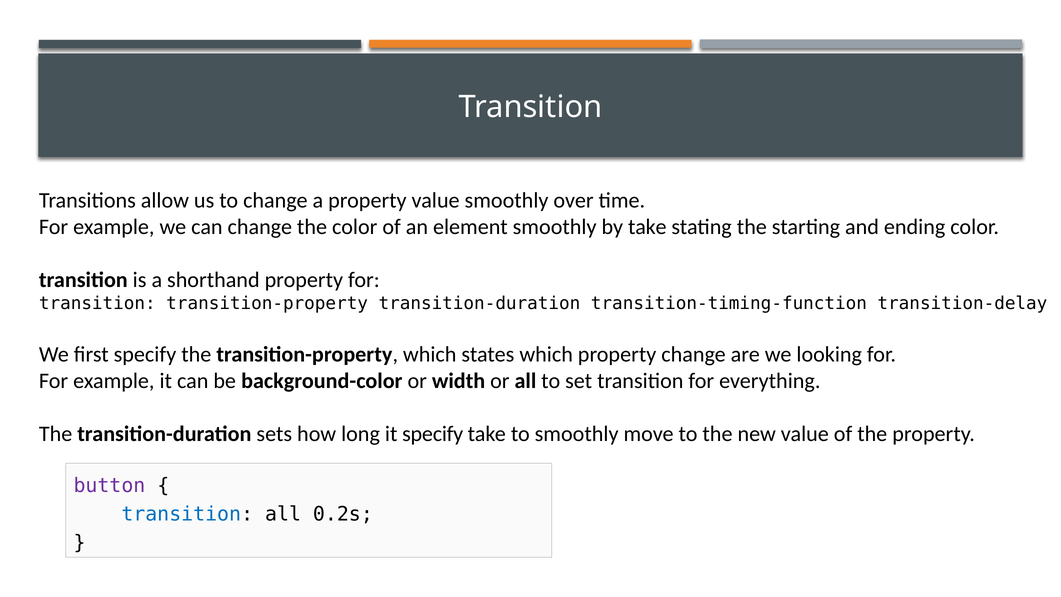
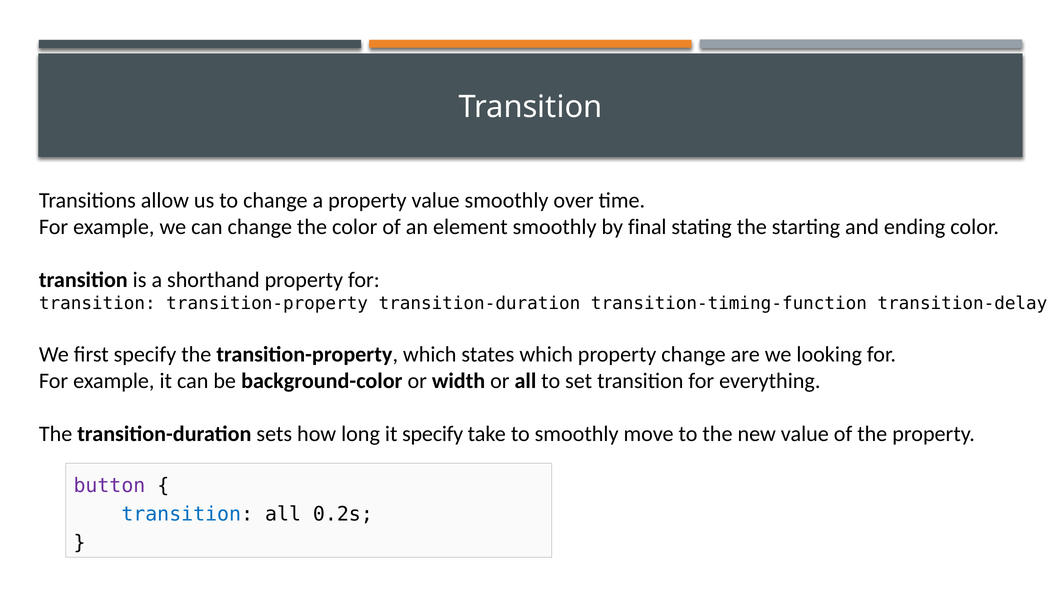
by take: take -> final (647, 227)
